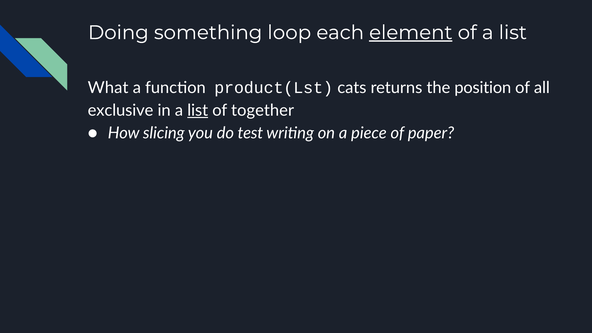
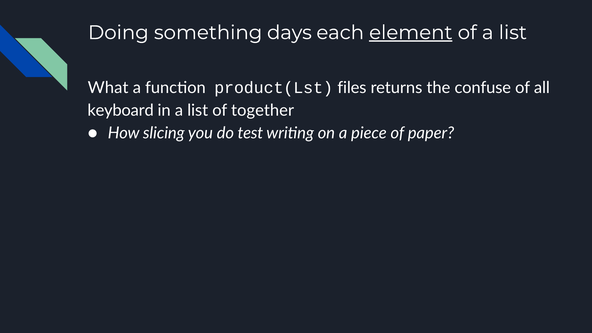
loop: loop -> days (289, 33)
cats: cats -> files (352, 88)
position: position -> confuse (483, 88)
exclusive: exclusive -> keyboard (121, 110)
list underline: present -> none (198, 110)
